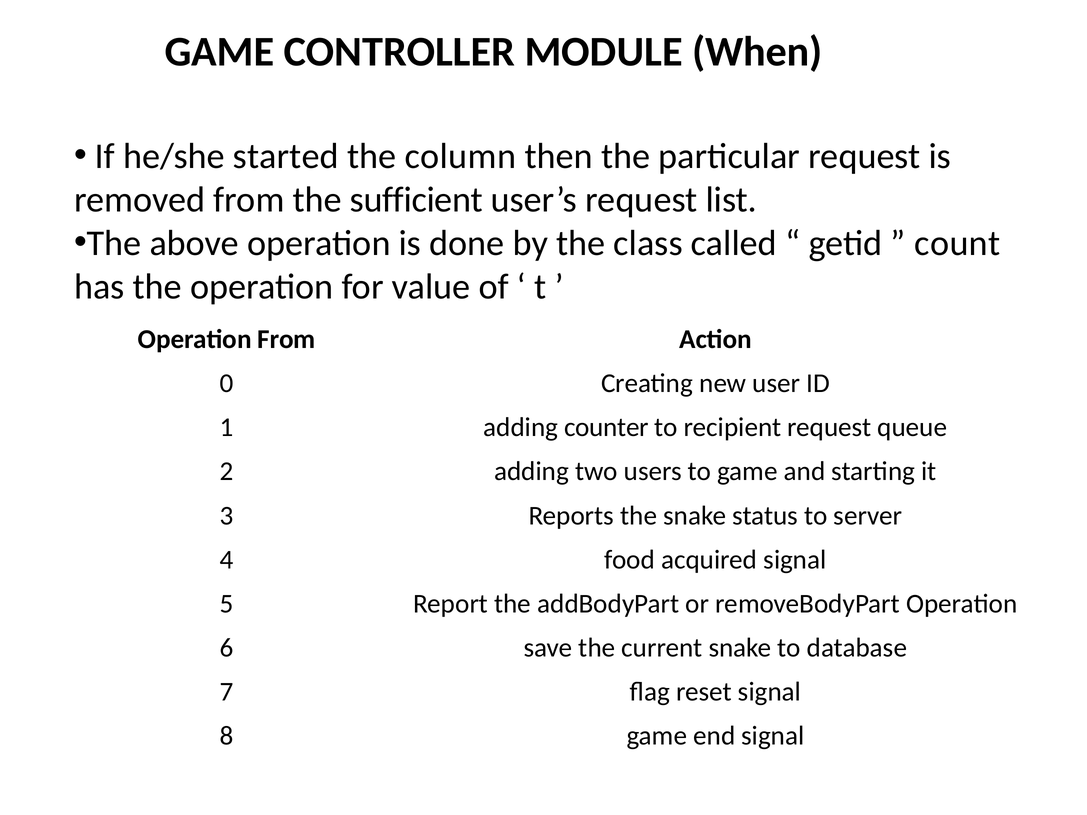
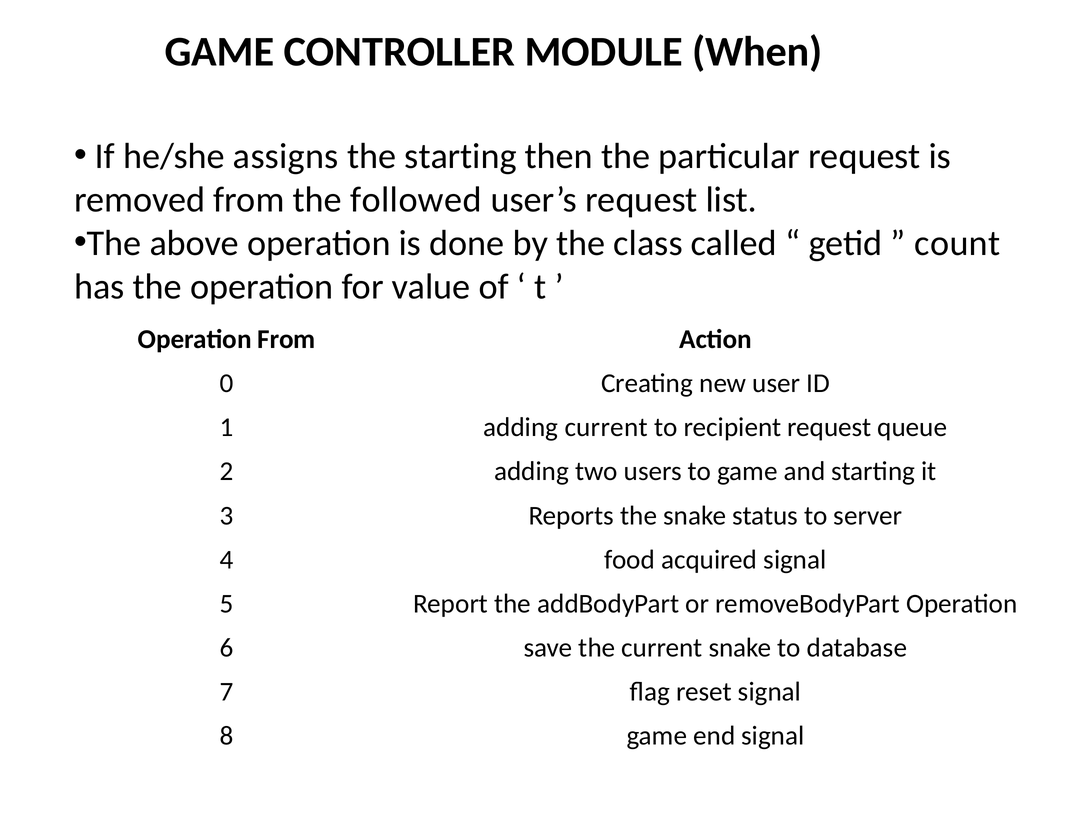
started: started -> assigns (286, 156)
the column: column -> starting (461, 156)
sufficient: sufficient -> followed (416, 200)
adding counter: counter -> current (606, 428)
